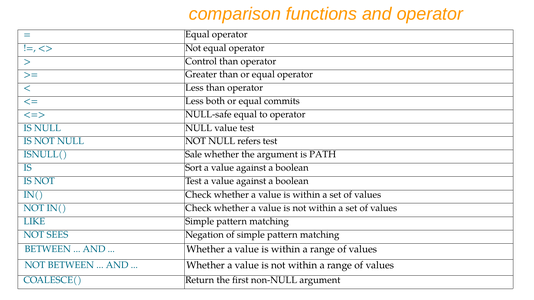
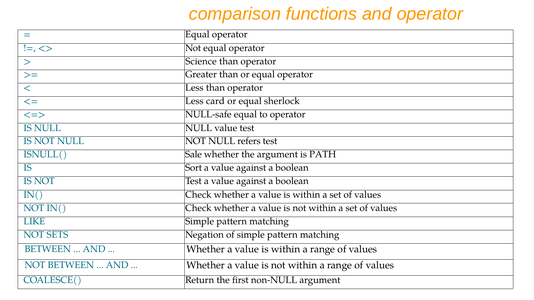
Control: Control -> Science (201, 61)
both: both -> card (215, 101)
commits: commits -> sherlock (282, 101)
SEES: SEES -> SETS (57, 235)
